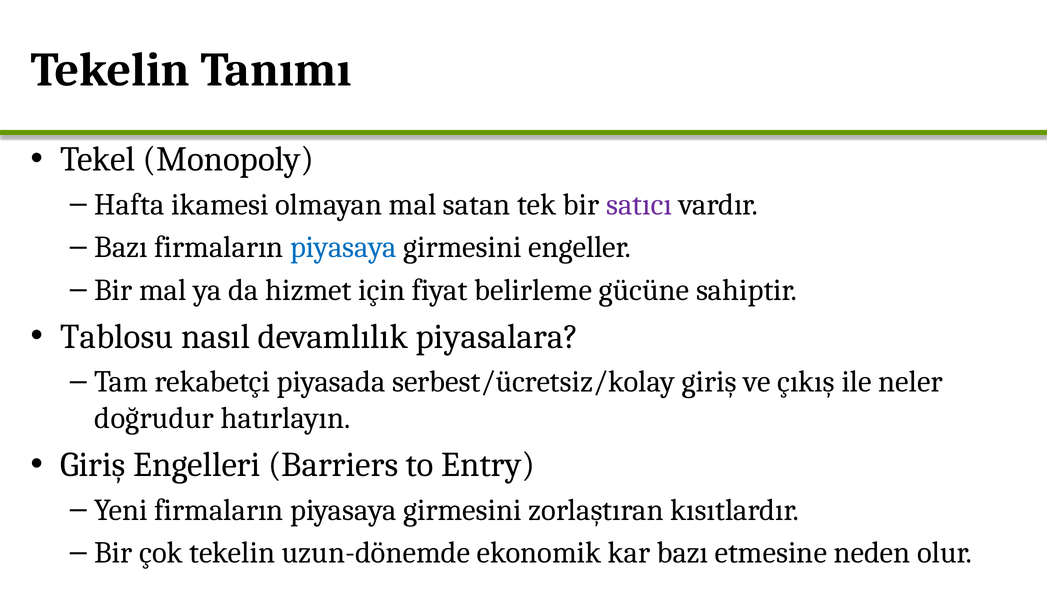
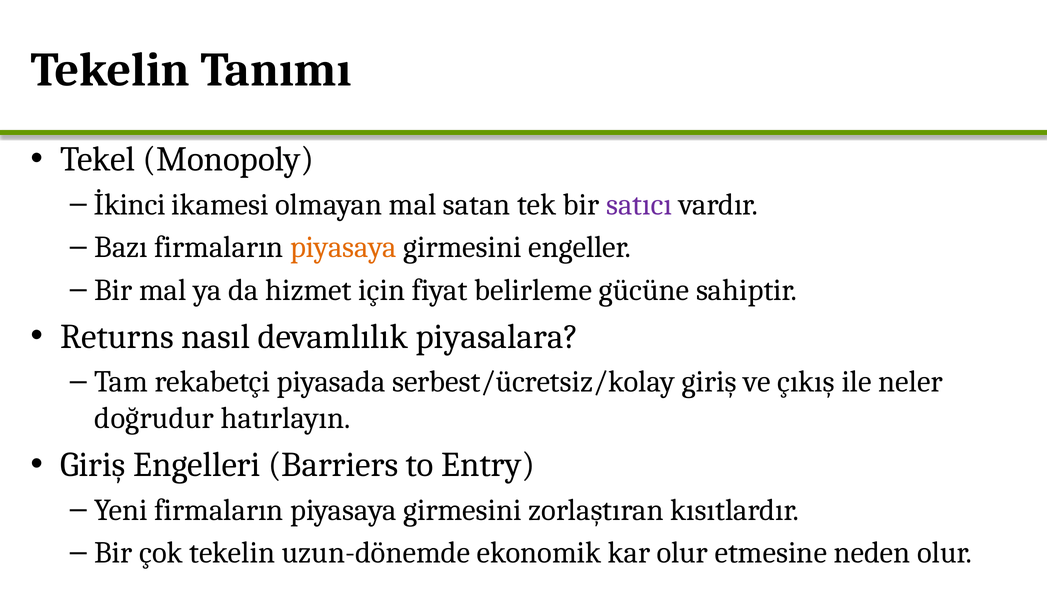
Hafta: Hafta -> İkinci (130, 204)
piyasaya colour: blue -> orange (343, 247)
Tablosu: Tablosu -> Returns (117, 337)
kar bazı: bazı -> olur (682, 553)
